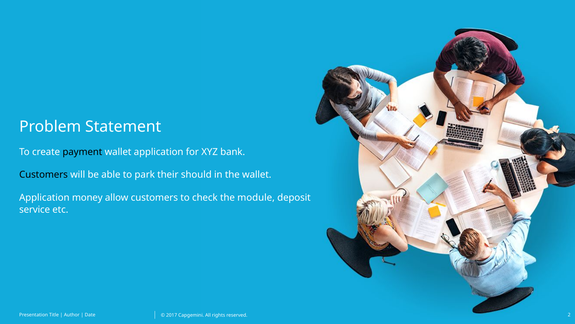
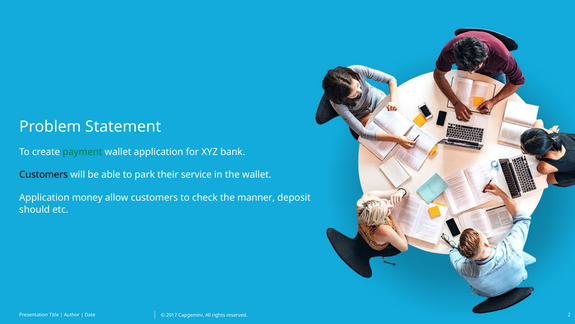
payment colour: black -> green (82, 152)
should: should -> service (196, 174)
module: module -> manner (256, 197)
service: service -> should (35, 209)
